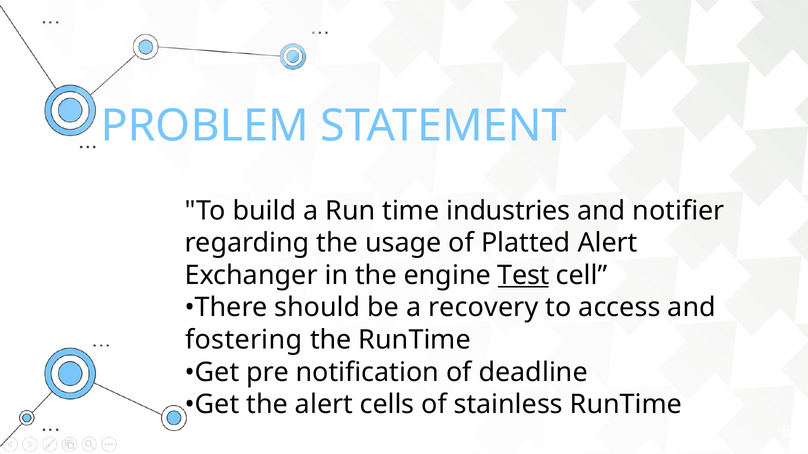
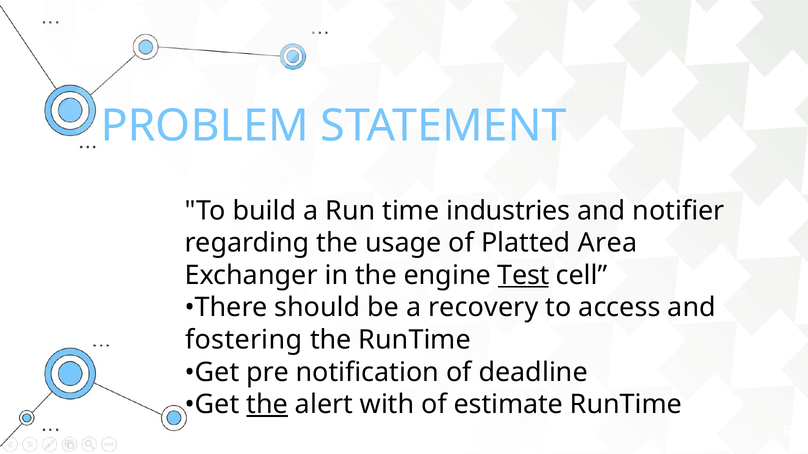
Platted Alert: Alert -> Area (607, 243)
the underline: none -> present (267, 405)
cells: cells -> with (387, 405)
stainless: stainless -> estimate (508, 405)
